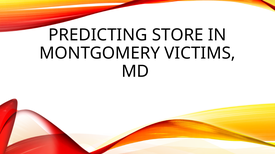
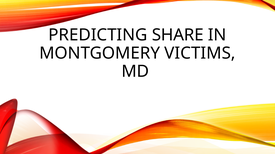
STORE: STORE -> SHARE (178, 35)
